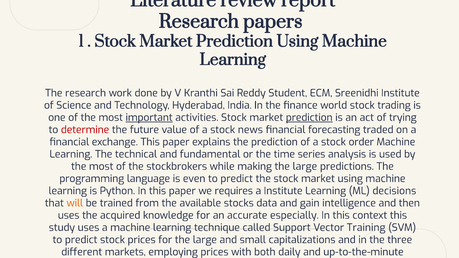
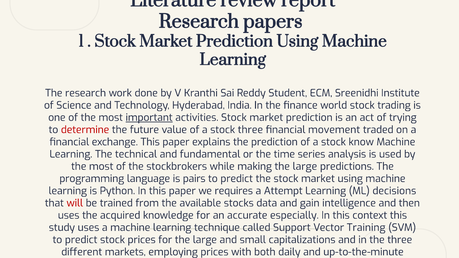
prediction underline: present -> none (309, 118)
stock news: news -> three (250, 130)
forecasting: forecasting -> movement (334, 130)
order: order -> know (361, 142)
even: even -> pairs (194, 179)
a Institute: Institute -> Attempt (283, 191)
will colour: orange -> red (75, 203)
